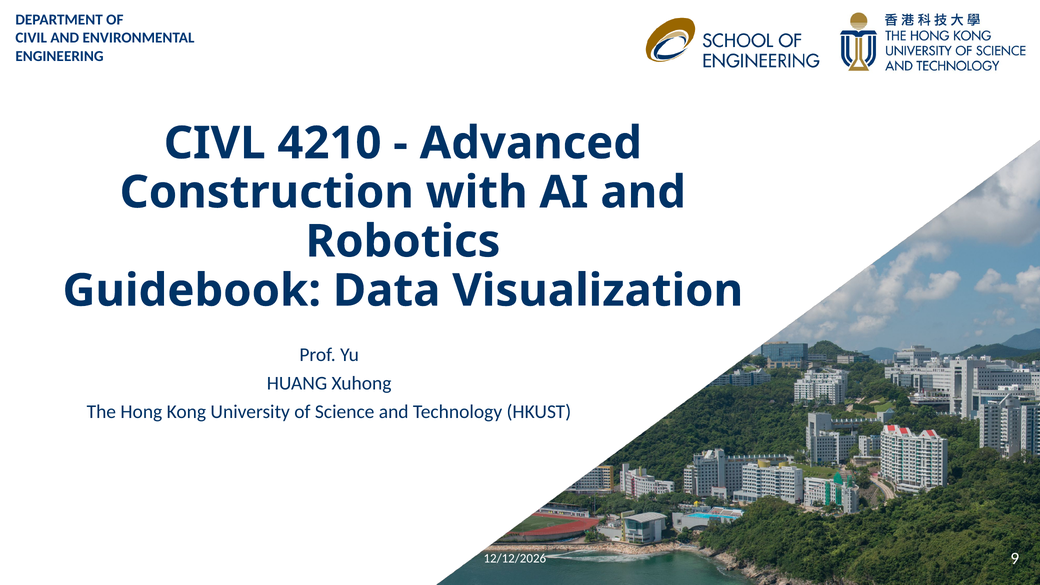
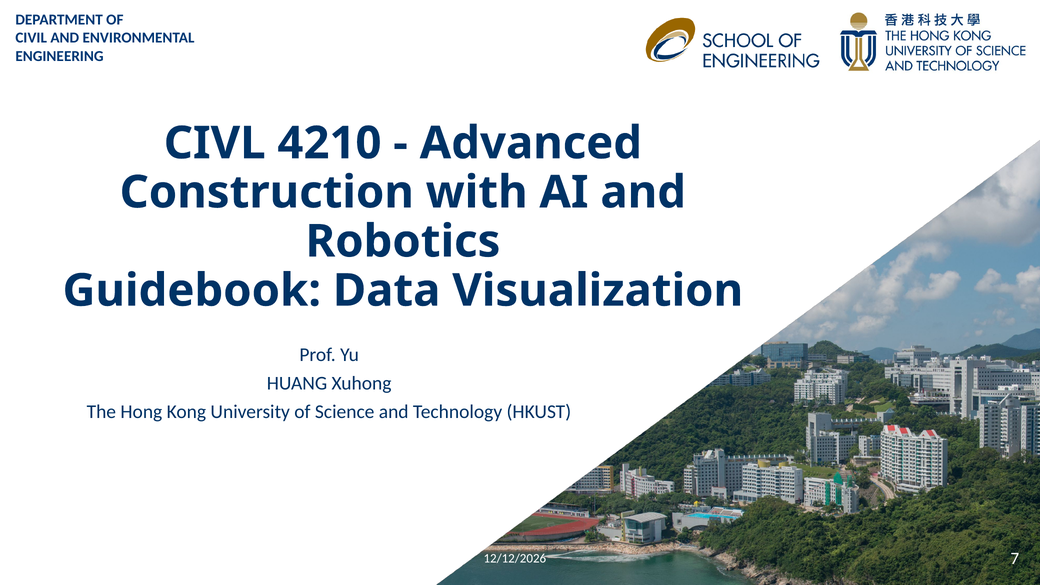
9: 9 -> 7 (1015, 559)
